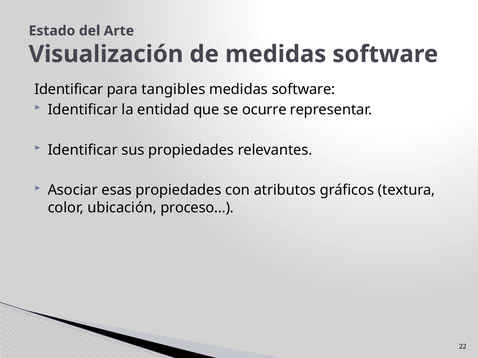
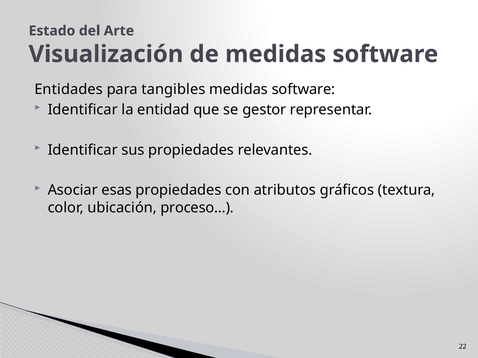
Identificar: Identificar -> Entidades (69, 90)
ocurre: ocurre -> gestor (264, 110)
